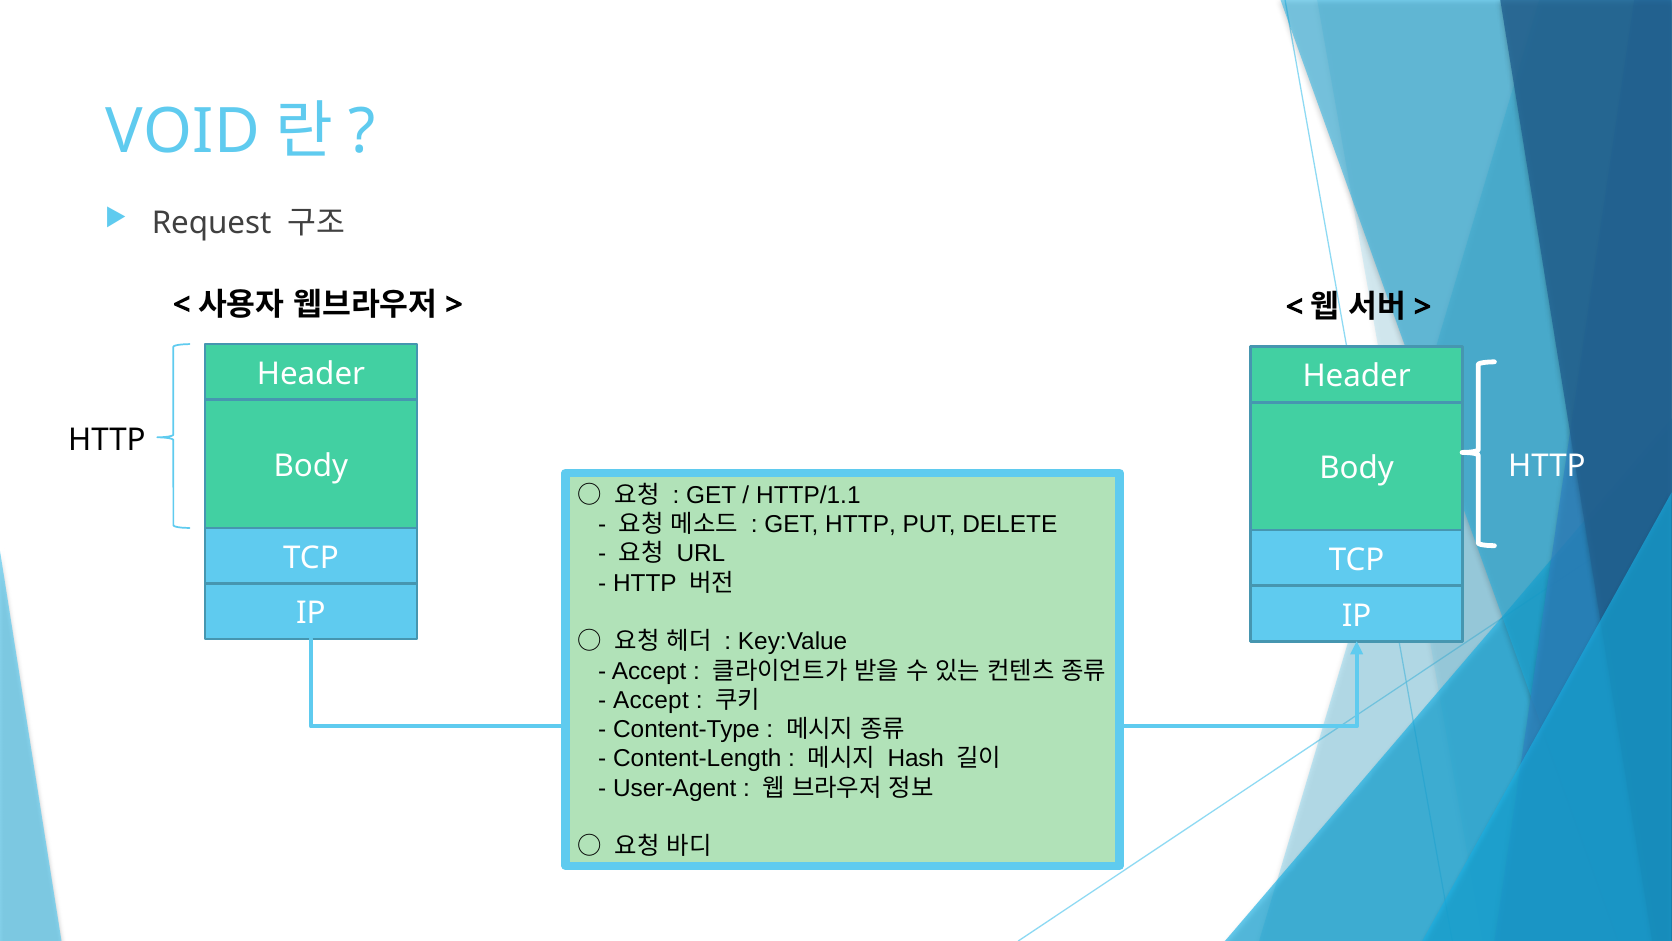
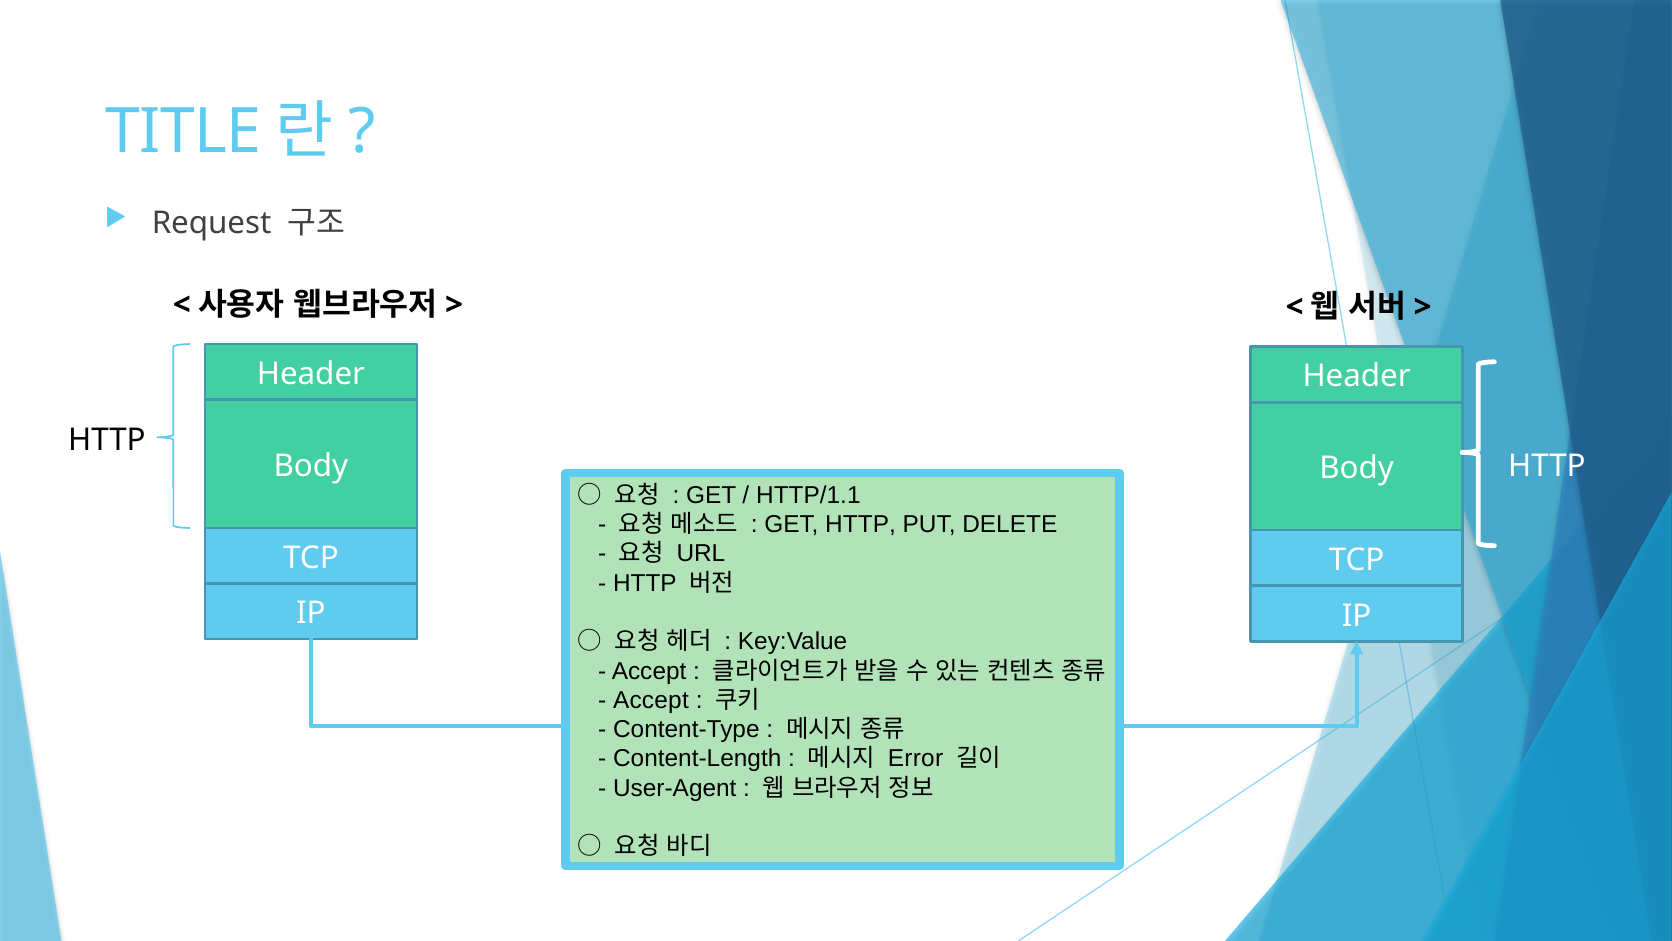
VOID: VOID -> TITLE (183, 132)
Hash: Hash -> Error (916, 759)
